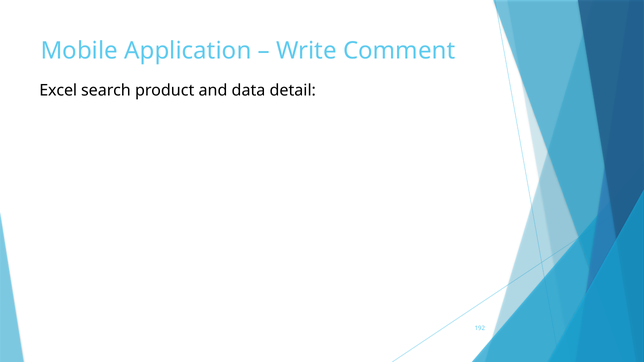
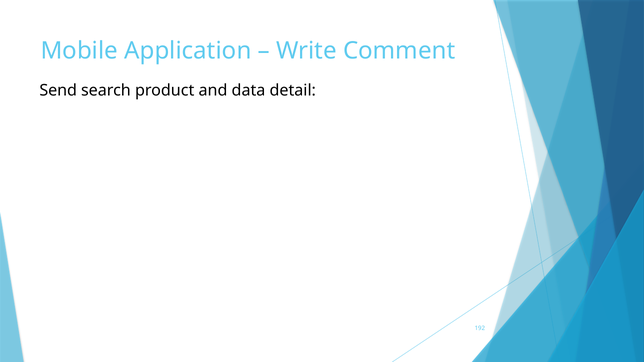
Excel: Excel -> Send (58, 91)
